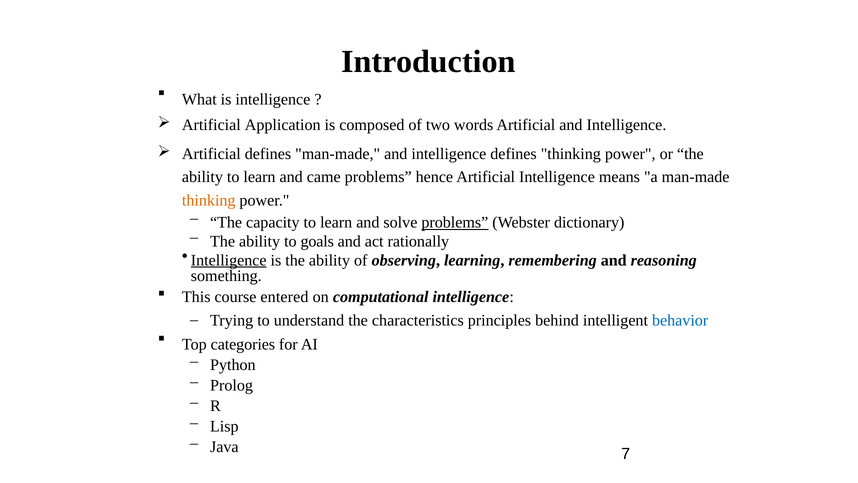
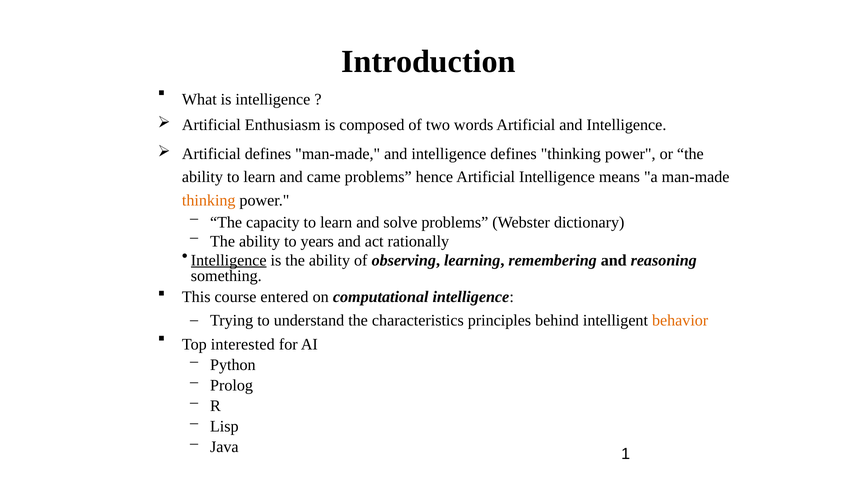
Application: Application -> Enthusiasm (283, 125)
problems underline: present -> none (455, 222)
goals: goals -> years (317, 241)
behavior colour: blue -> orange (680, 320)
categories: categories -> interested (243, 344)
7: 7 -> 1 (626, 454)
